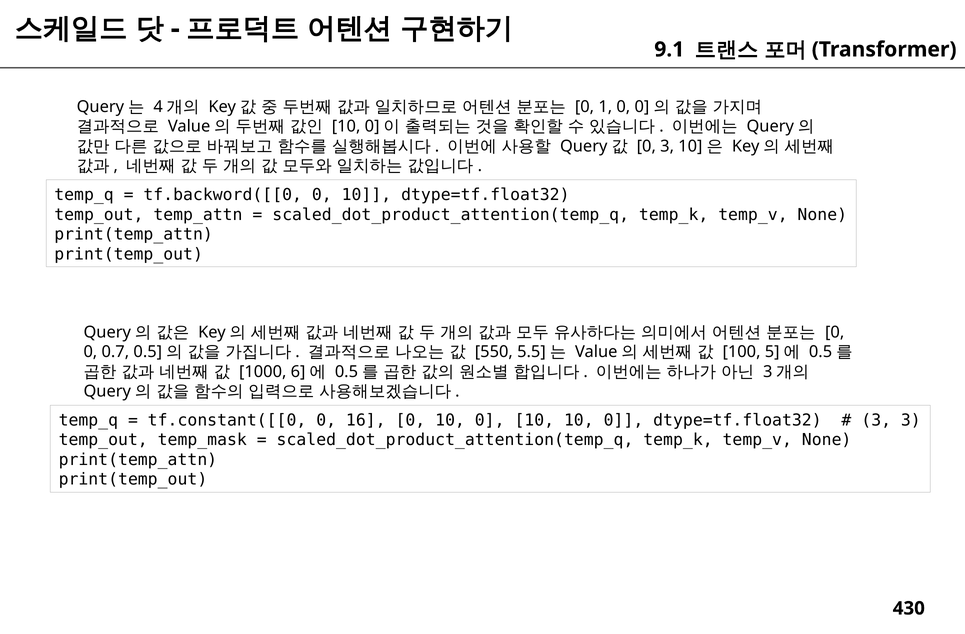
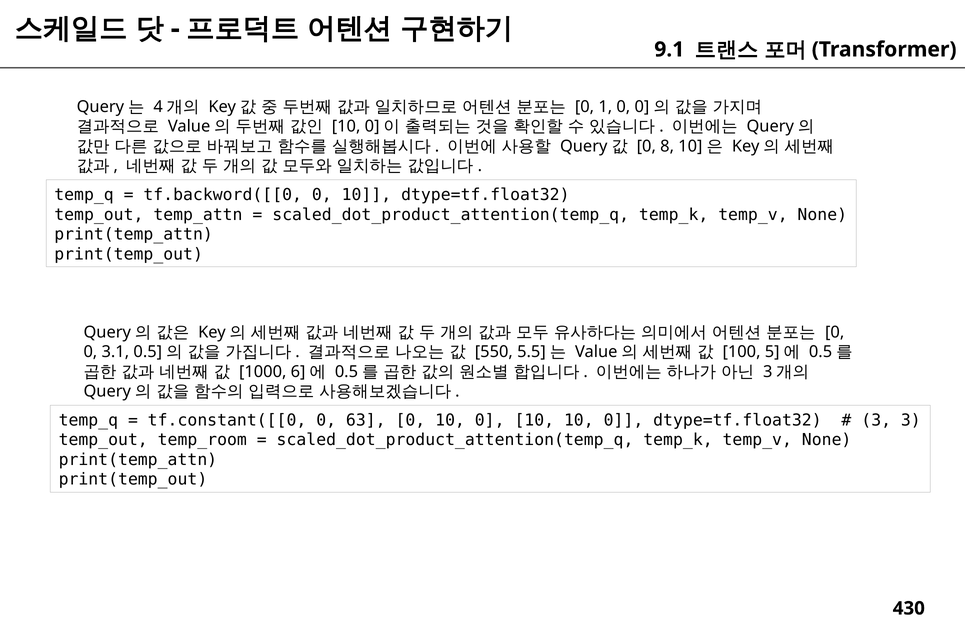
0 3: 3 -> 8 (667, 146)
0.7: 0.7 -> 3.1 (115, 352)
16: 16 -> 63 (366, 420)
temp_mask: temp_mask -> temp_room (202, 440)
